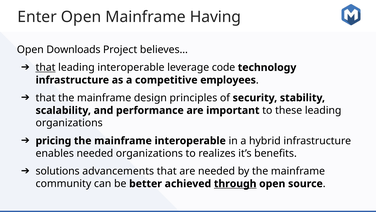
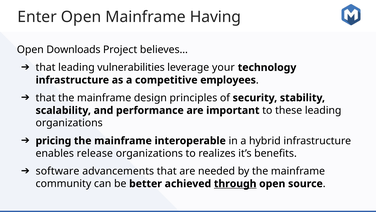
that underline: present -> none (46, 67)
leading interoperable: interoperable -> vulnerabilities (131, 67)
code: code -> your (223, 67)
enables needed: needed -> release (95, 153)
solutions: solutions -> software (58, 171)
